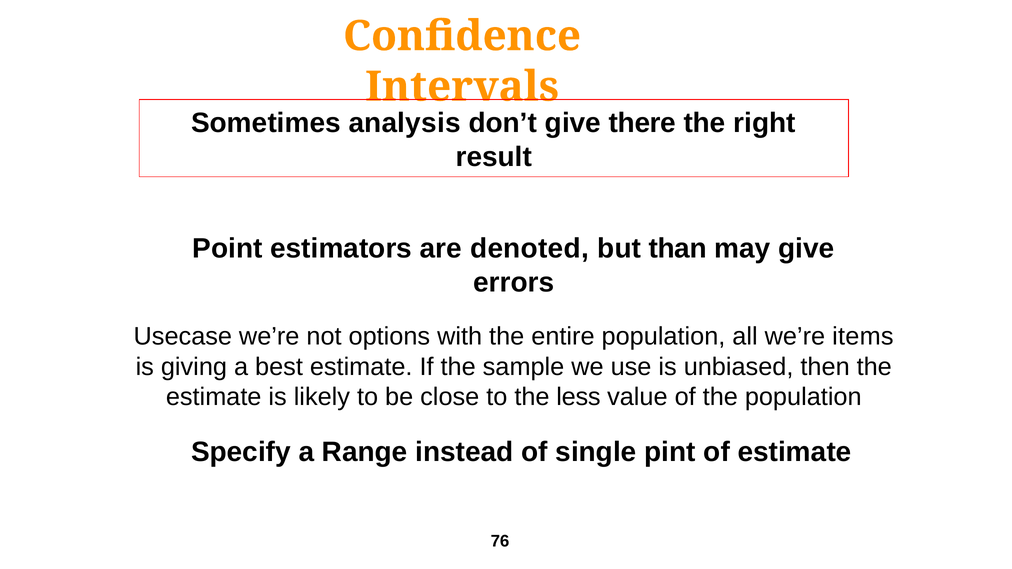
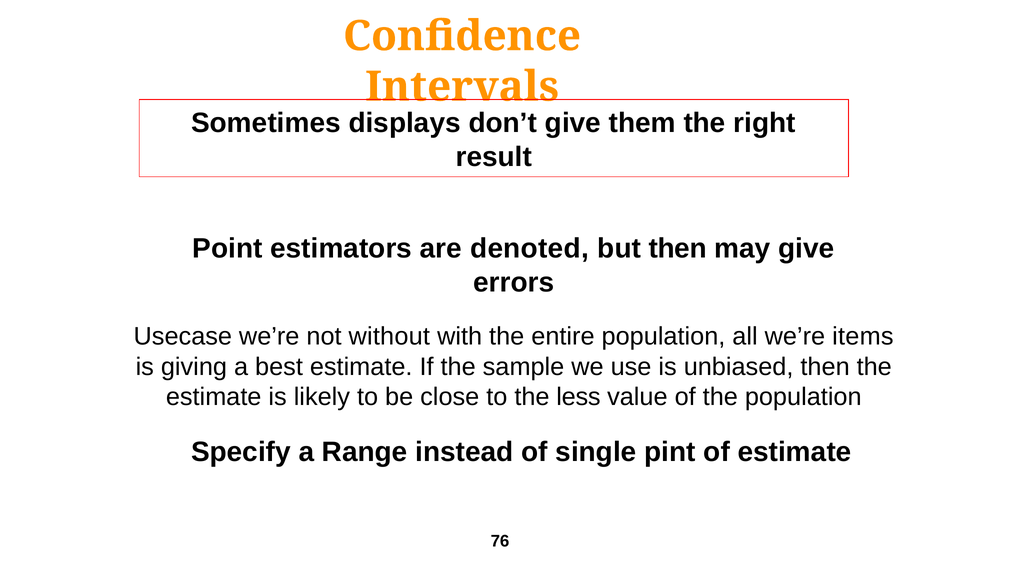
analysis: analysis -> displays (405, 123)
there: there -> them (642, 123)
but than: than -> then (678, 249)
options: options -> without (389, 336)
